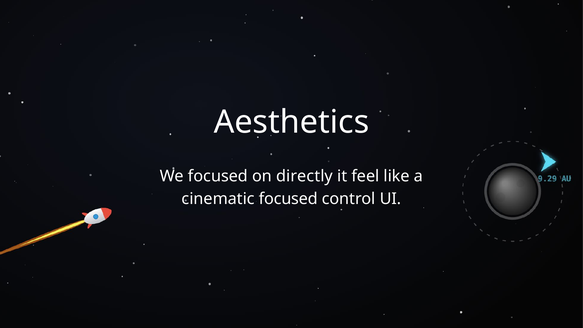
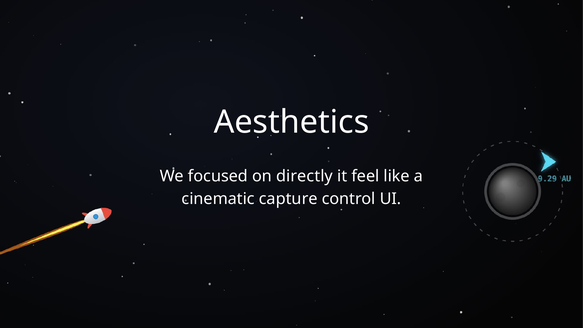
cinematic focused: focused -> capture (288, 199)
